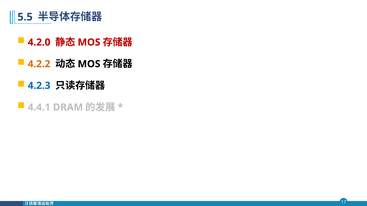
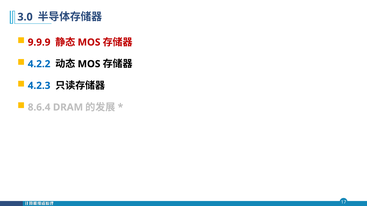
5.5: 5.5 -> 3.0 (25, 17)
4.2.0: 4.2.0 -> 9.9.9 (39, 42)
4.2.2 colour: orange -> blue (39, 64)
4.4.1: 4.4.1 -> 8.6.4 (39, 107)
